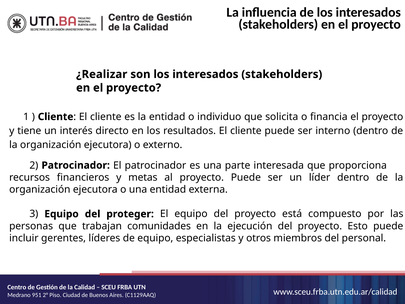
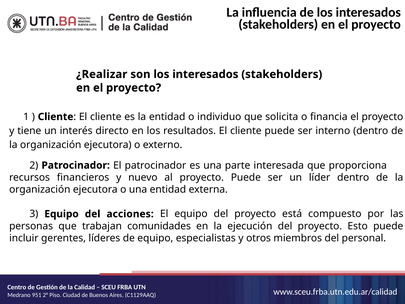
metas: metas -> nuevo (143, 177)
proteger: proteger -> acciones (130, 214)
